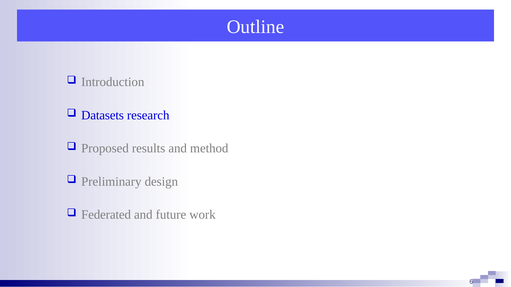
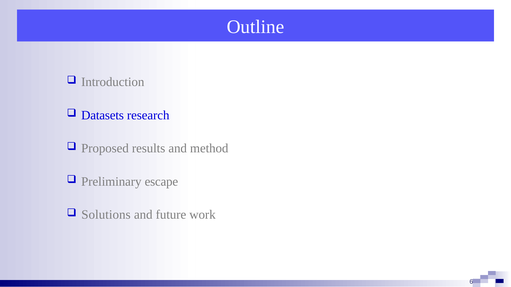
design: design -> escape (161, 182)
Federated: Federated -> Solutions (106, 215)
